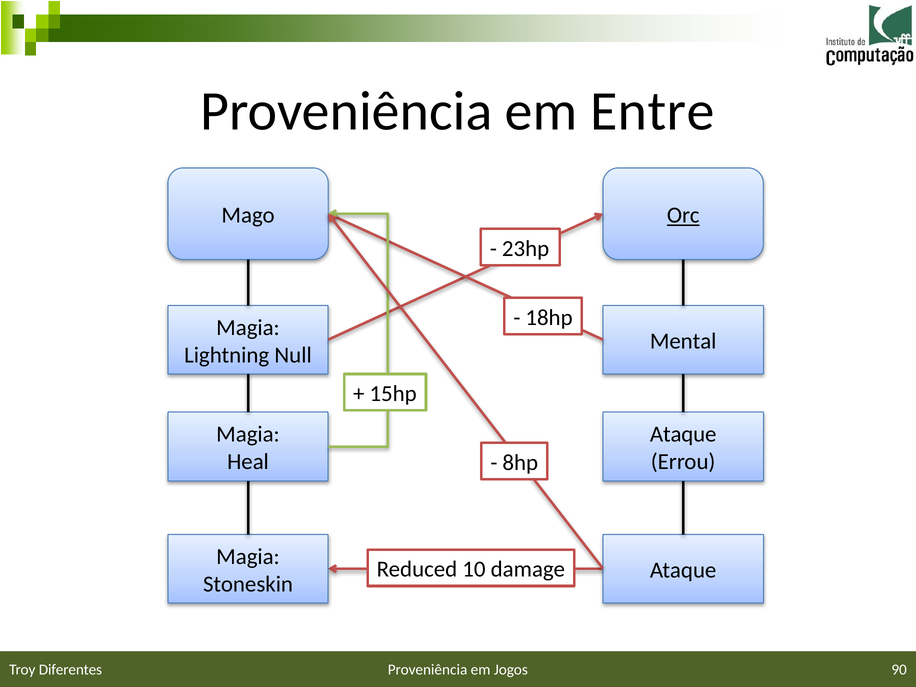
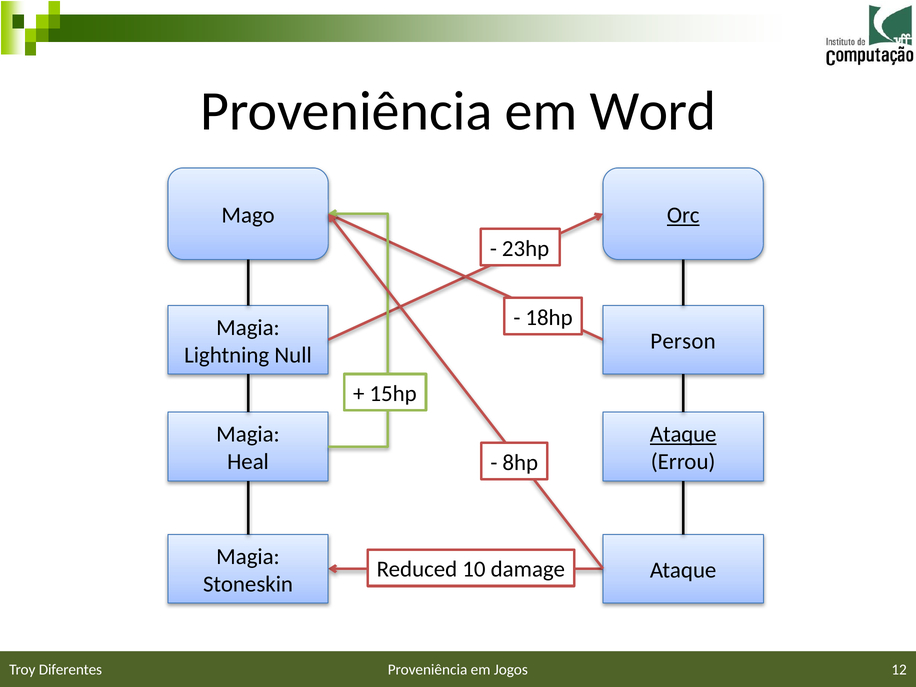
Entre: Entre -> Word (653, 111)
Mental: Mental -> Person (683, 341)
Ataque underline: none -> present (683, 434)
90: 90 -> 12 (899, 670)
